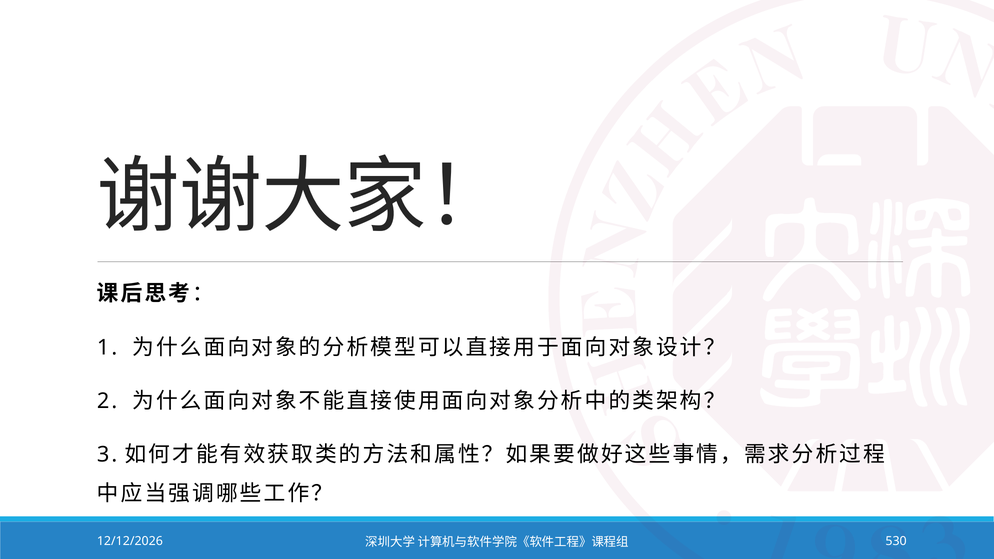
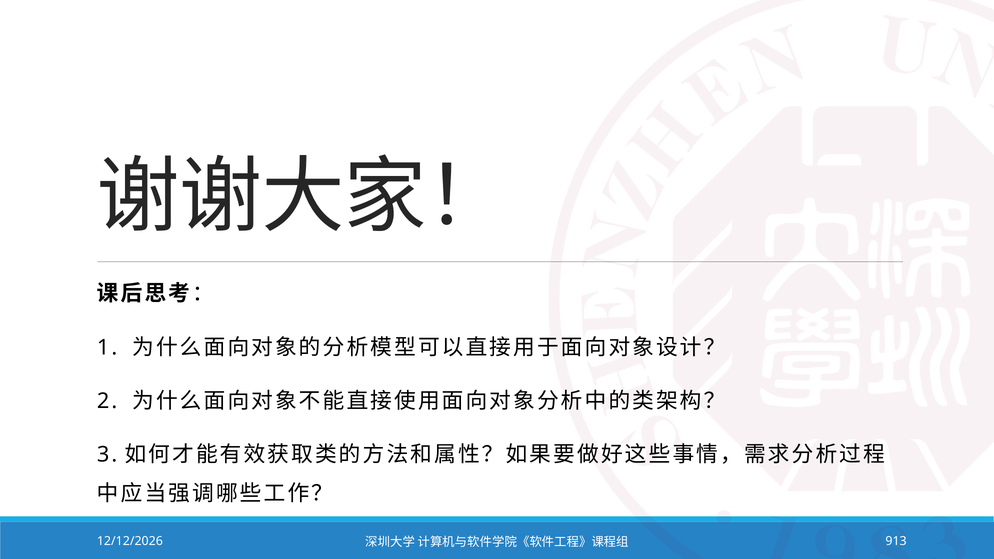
530: 530 -> 913 (896, 541)
